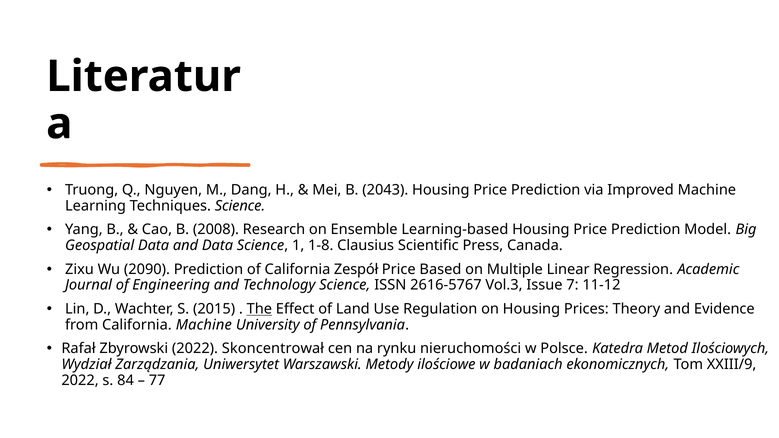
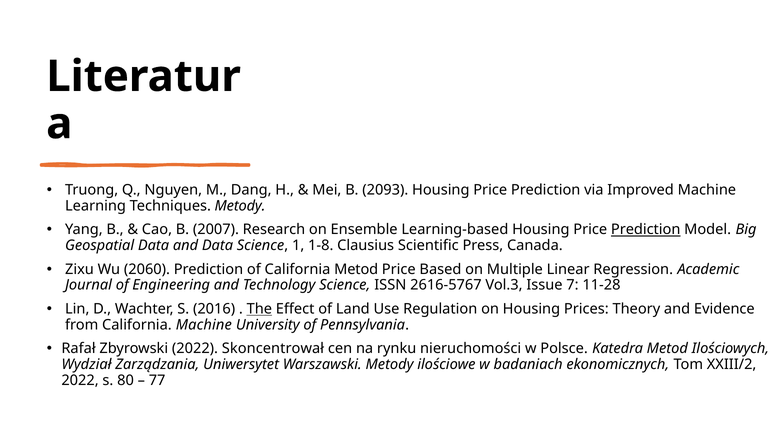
2043: 2043 -> 2093 (385, 190)
Techniques Science: Science -> Metody (240, 206)
2008: 2008 -> 2007 (216, 230)
Prediction underline: none -> present (646, 230)
2090: 2090 -> 2060 (147, 269)
California Zespół: Zespół -> Metod (356, 269)
11-12: 11-12 -> 11-28 (601, 285)
2015: 2015 -> 2016 (214, 309)
XXIII/9: XXIII/9 -> XXIII/2 (732, 365)
84: 84 -> 80 (126, 380)
